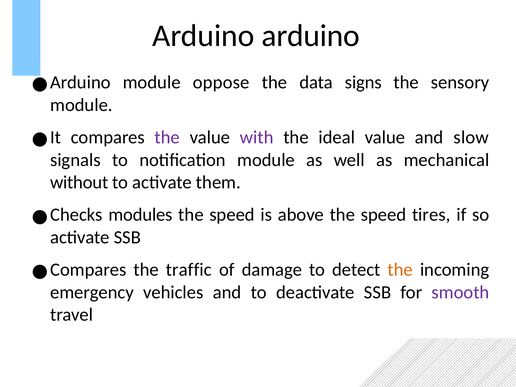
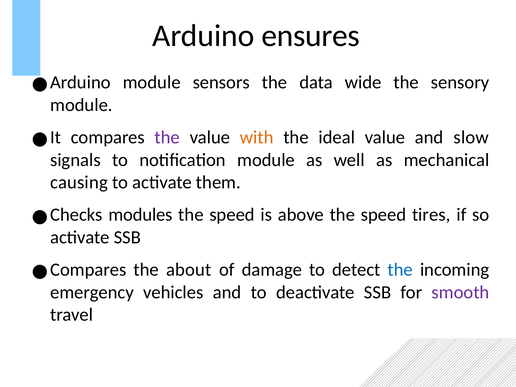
Arduino arduino: arduino -> ensures (311, 36)
oppose: oppose -> sensors (221, 82)
signs: signs -> wide (363, 82)
with colour: purple -> orange (257, 137)
without: without -> causing (79, 182)
traffic: traffic -> about (189, 270)
the colour: orange -> blue (400, 270)
